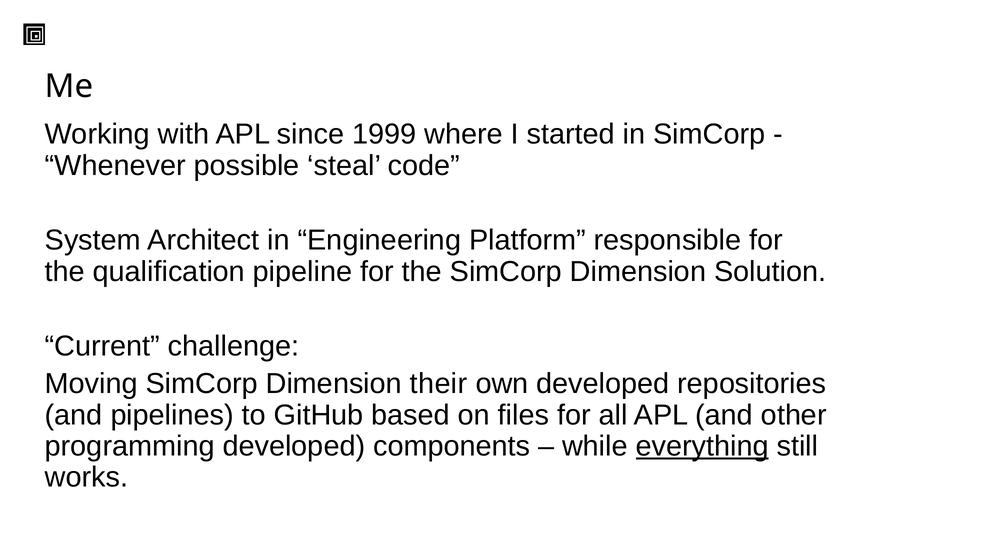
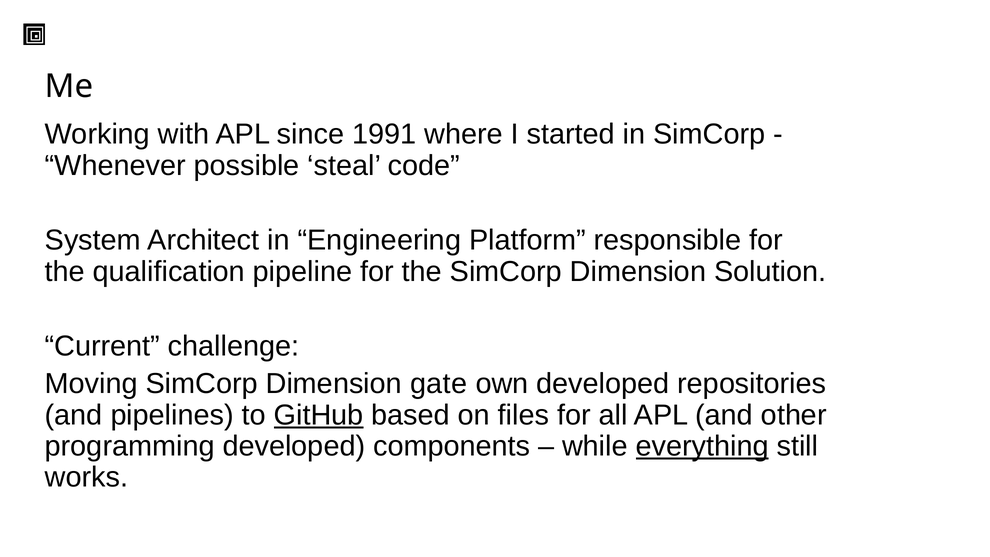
1999: 1999 -> 1991 (384, 134)
their: their -> gate (439, 384)
GitHub underline: none -> present (319, 415)
